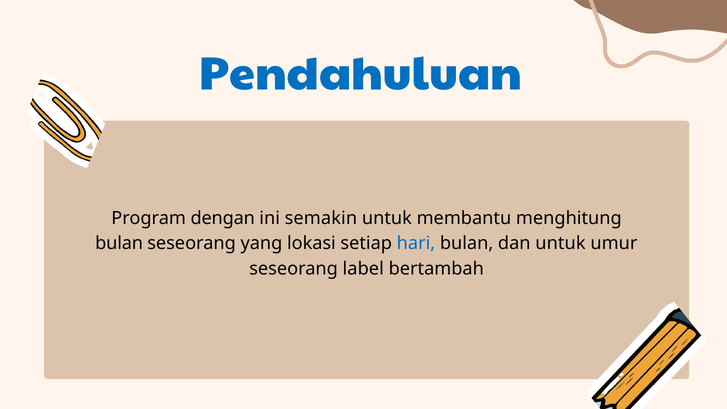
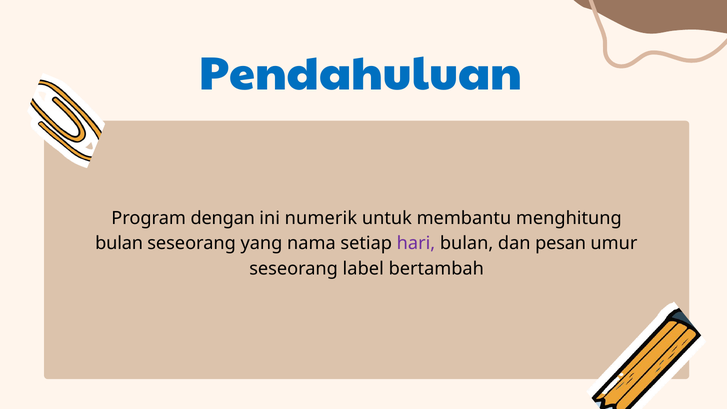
semakin: semakin -> numerik (321, 218)
lokasi: lokasi -> nama (311, 243)
hari colour: blue -> purple (416, 243)
dan untuk: untuk -> pesan (561, 243)
